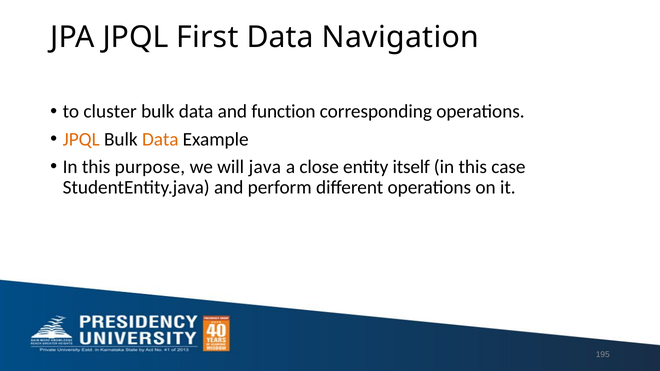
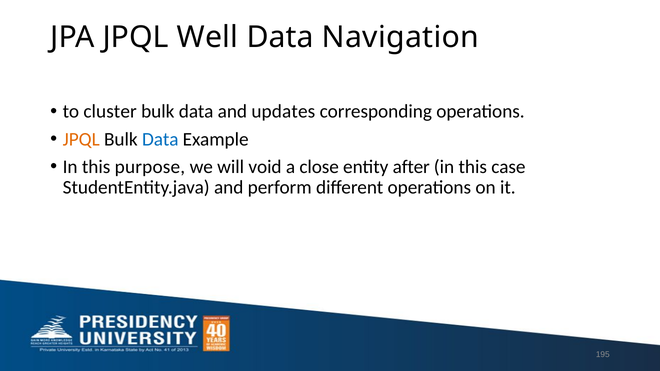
First: First -> Well (207, 37)
function: function -> updates (283, 112)
Data colour: orange -> blue (160, 139)
java: java -> void (265, 167)
itself: itself -> after (411, 167)
